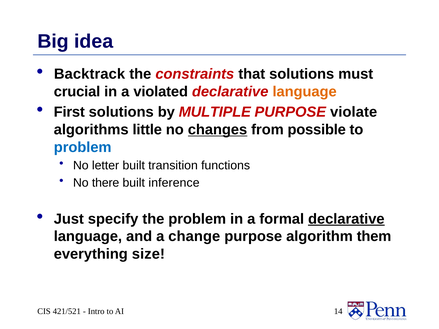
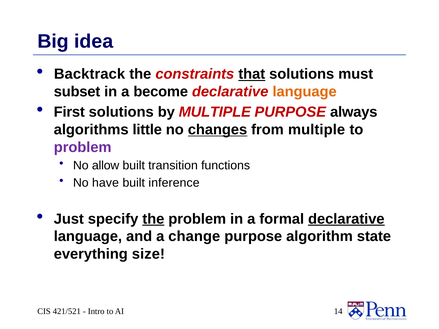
that underline: none -> present (252, 74)
crucial: crucial -> subset (77, 92)
violated: violated -> become (161, 92)
violate: violate -> always (354, 112)
from possible: possible -> multiple (317, 130)
problem colour: blue -> purple (83, 147)
letter: letter -> allow (106, 166)
there: there -> have (105, 183)
the underline: none -> present (153, 219)
them: them -> state (374, 237)
